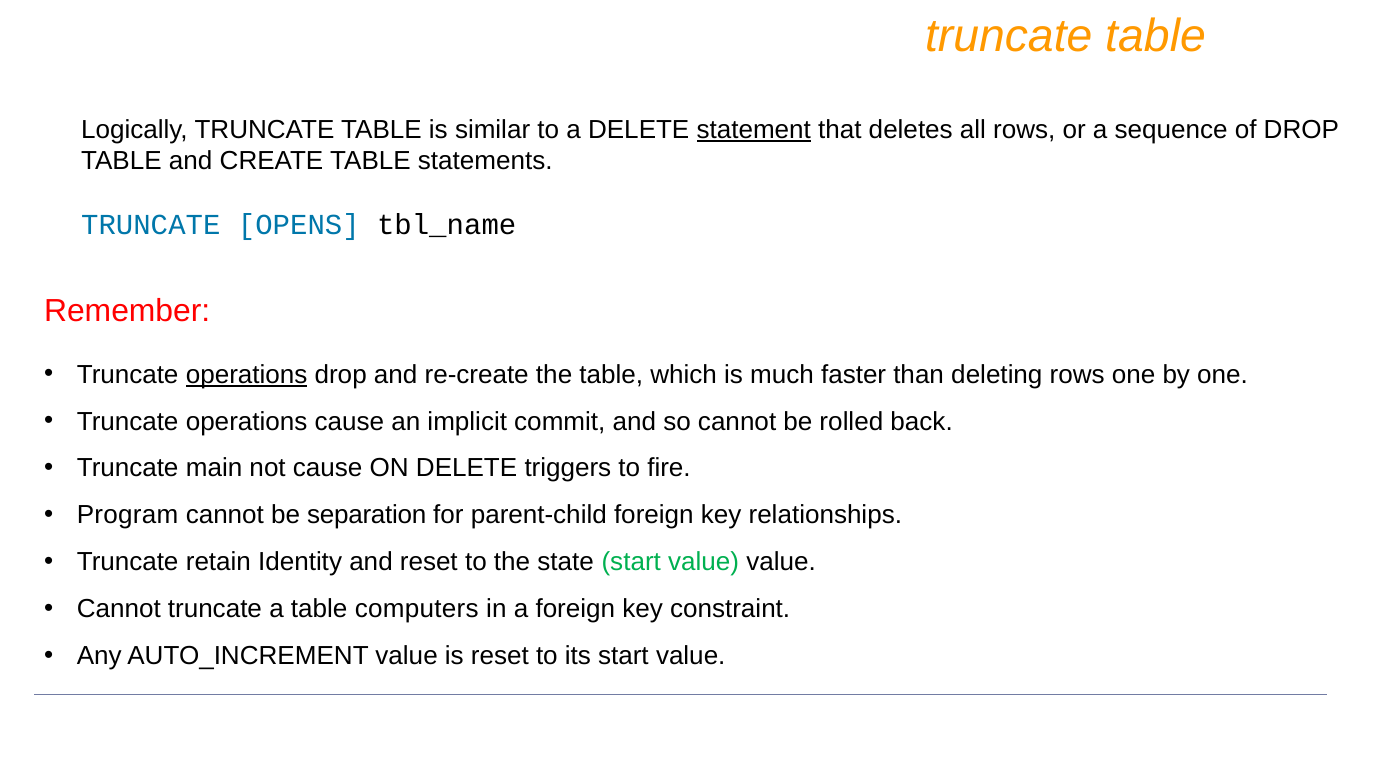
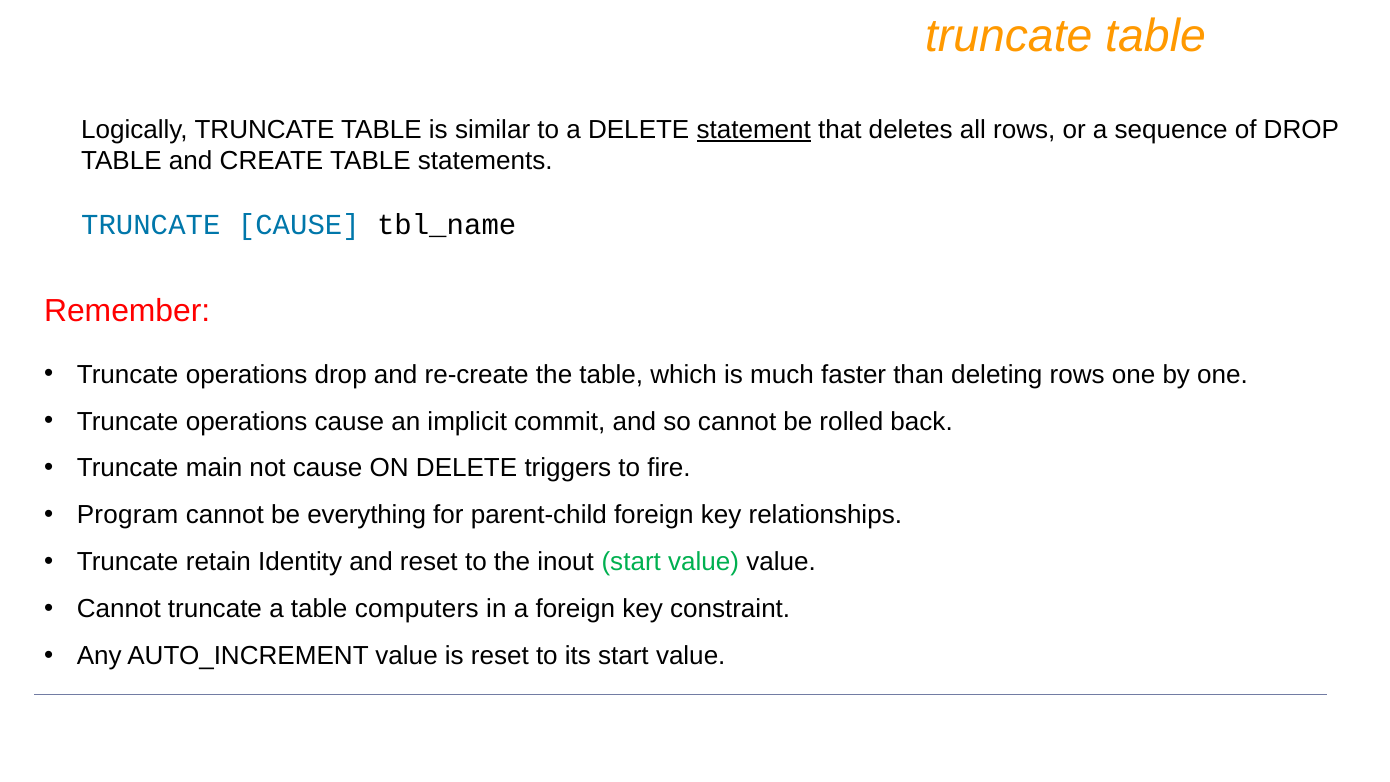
TRUNCATE OPENS: OPENS -> CAUSE (299, 225)
operations underline: present -> none (247, 374)
separation: separation -> everything (367, 515)
state: state -> inout (566, 562)
